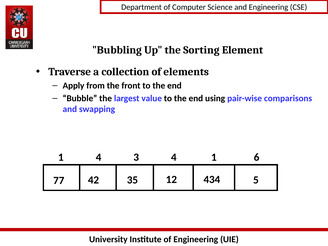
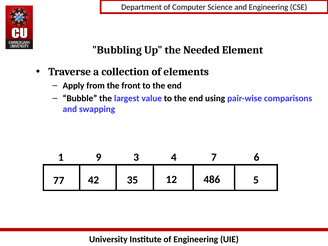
Sorting: Sorting -> Needed (201, 50)
1 4: 4 -> 9 (99, 157)
4 1: 1 -> 7 (214, 157)
434: 434 -> 486 (212, 179)
